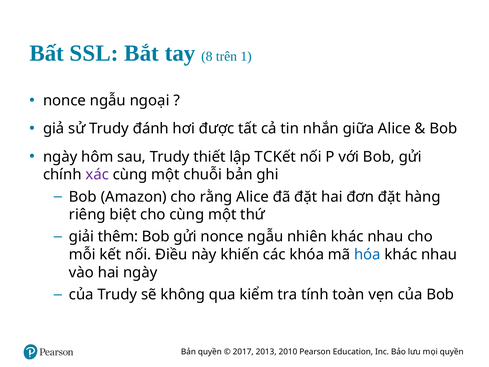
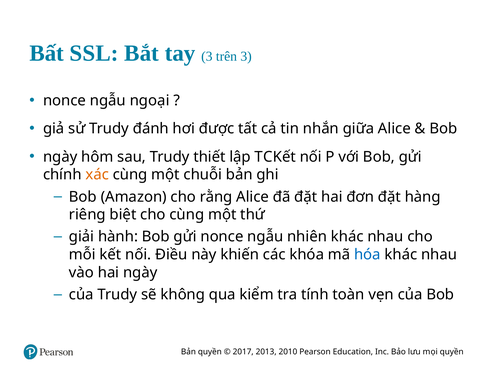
tay 8: 8 -> 3 (207, 56)
trên 1: 1 -> 3 (246, 56)
xác colour: purple -> orange (97, 175)
thêm: thêm -> hành (118, 237)
